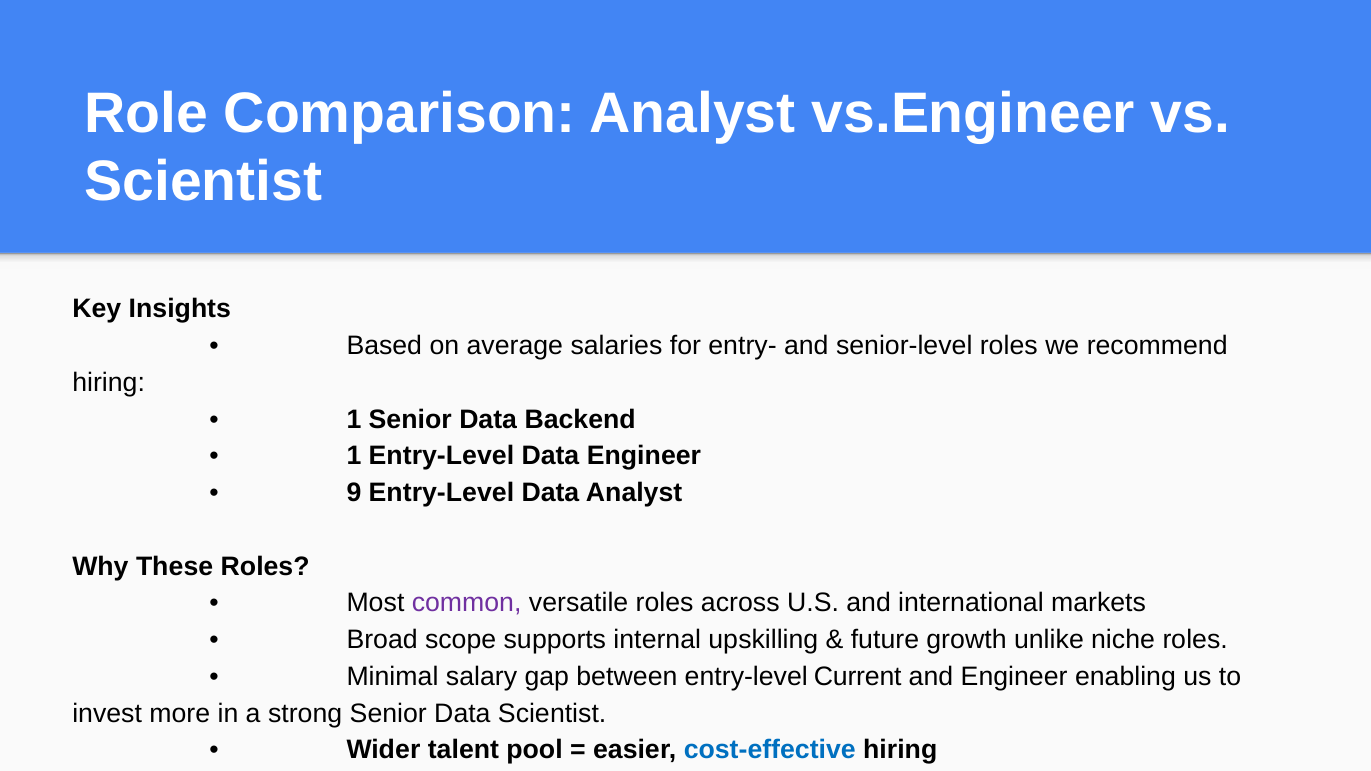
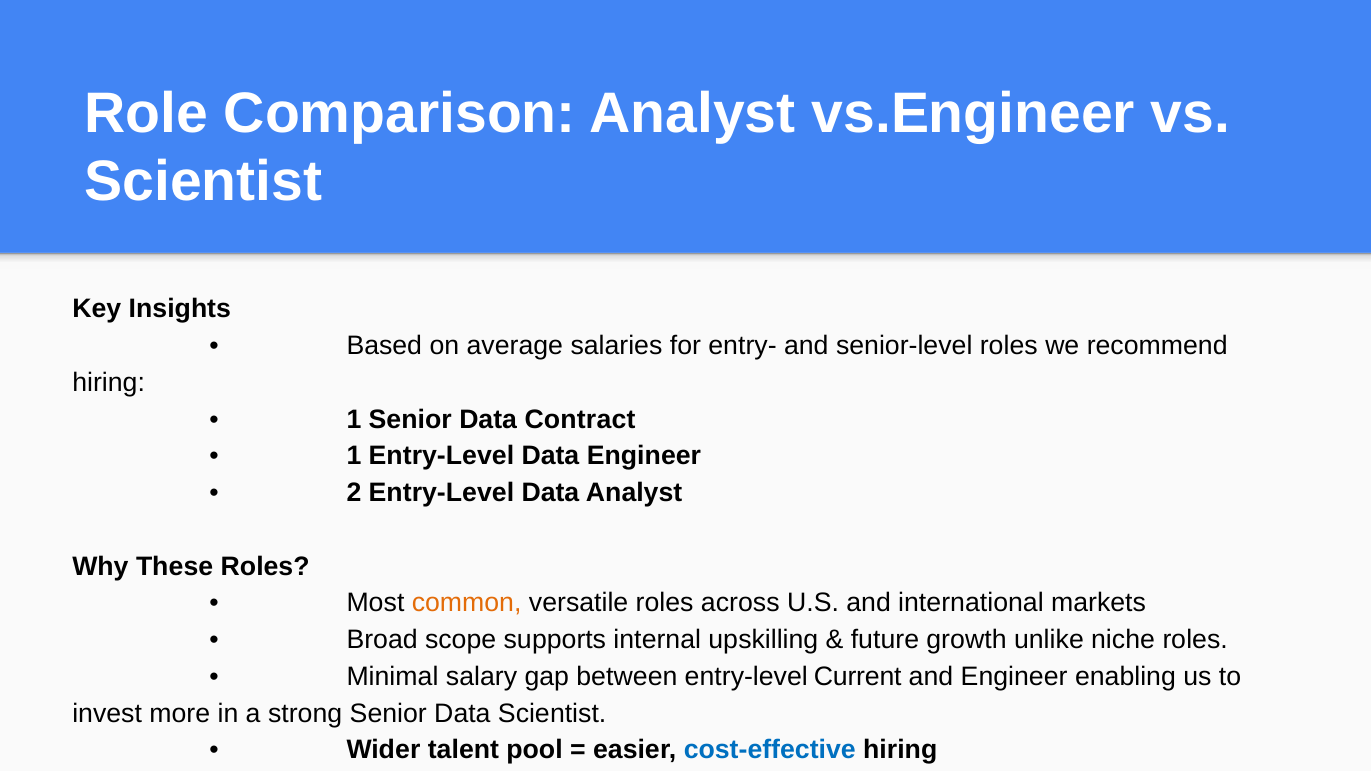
Backend: Backend -> Contract (580, 419)
9: 9 -> 2 (354, 493)
common colour: purple -> orange (467, 603)
